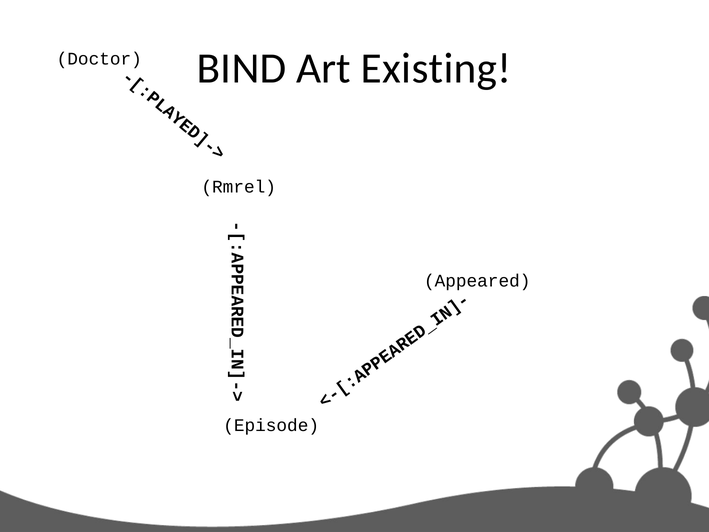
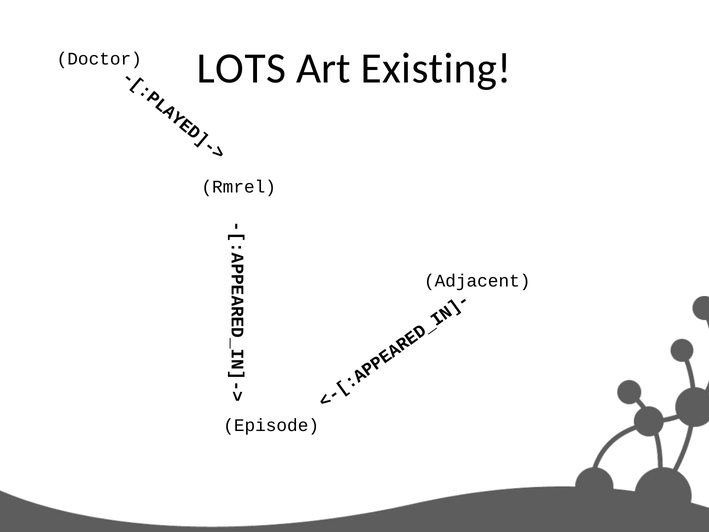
BIND: BIND -> LOTS (241, 69)
Appeared: Appeared -> Adjacent (477, 281)
